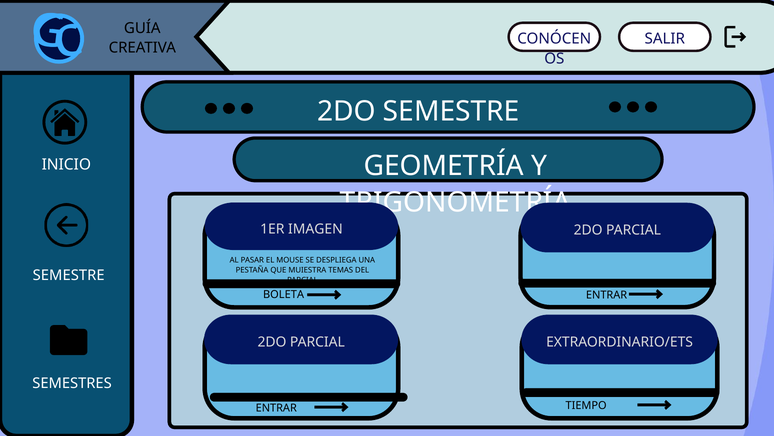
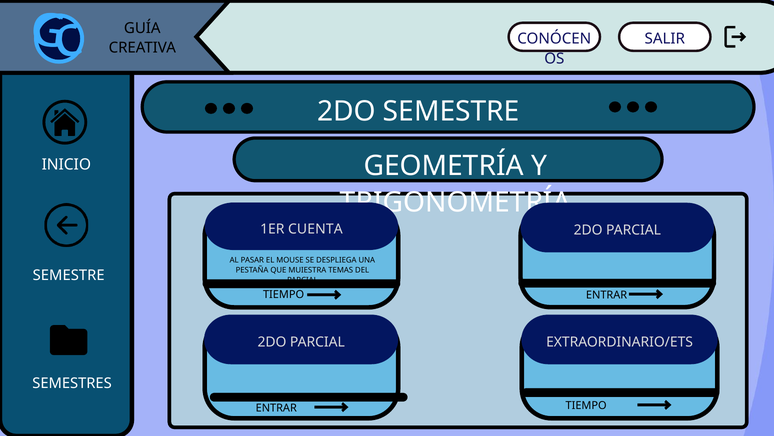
IMAGEN: IMAGEN -> CUENTA (315, 229)
BOLETA: BOLETA -> TIEMPO (284, 294)
